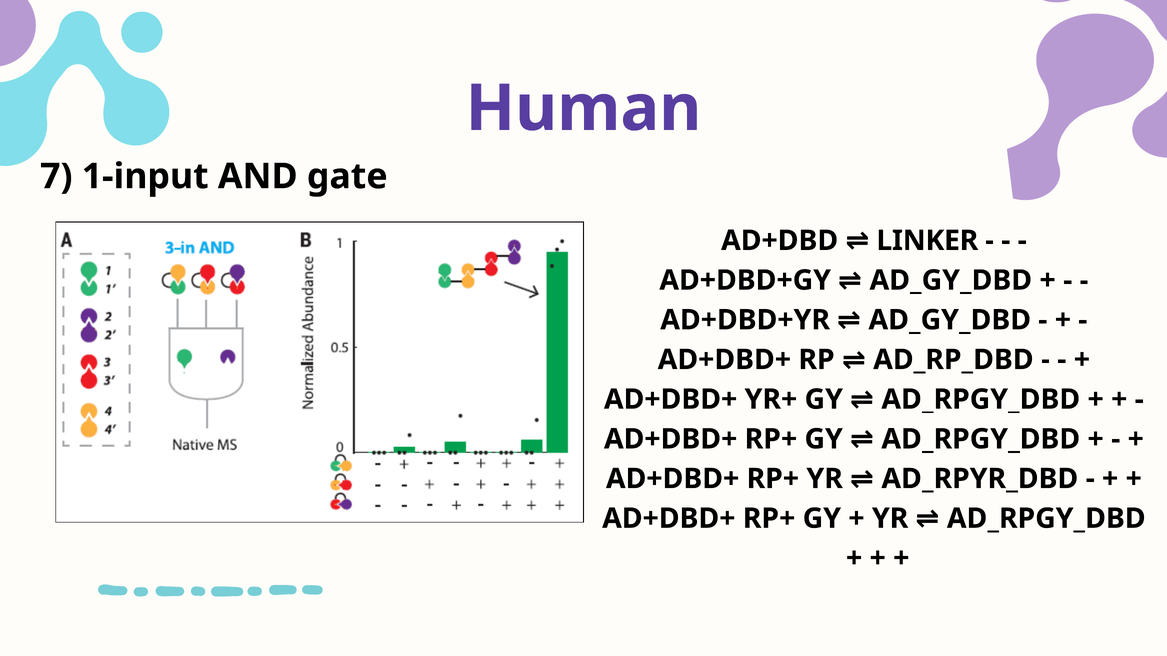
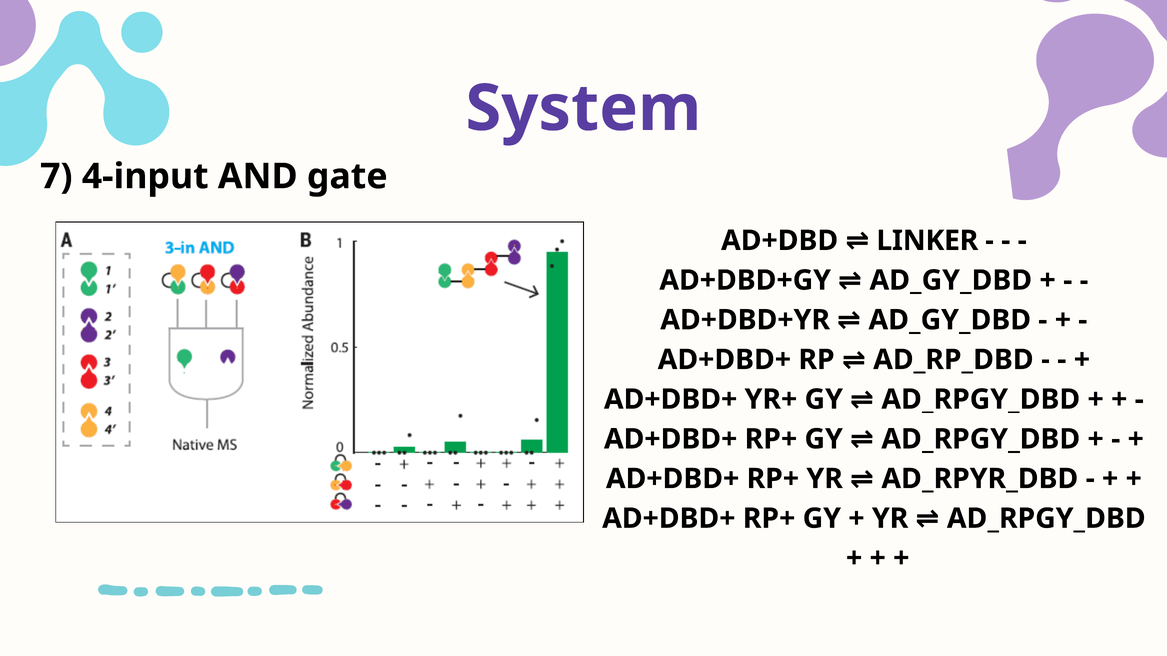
Human: Human -> System (583, 109)
1-input: 1-input -> 4-input (145, 177)
